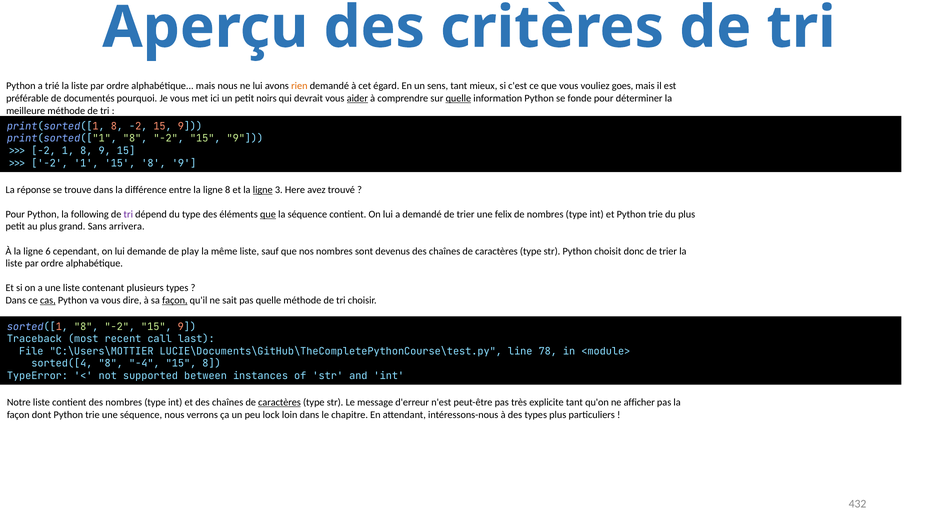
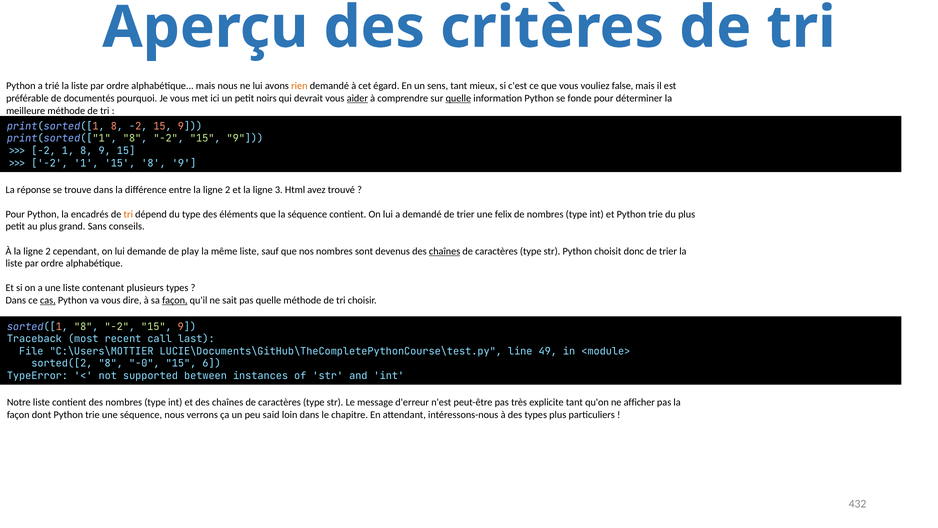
goes: goes -> false (623, 86)
entre la ligne 8: 8 -> 2 (228, 190)
ligne underline: present -> none (263, 190)
Here: Here -> Html (295, 190)
following: following -> encadrés (90, 214)
tri colour: purple -> orange (128, 214)
que underline: present -> none (268, 214)
arrivera: arrivera -> conseils (127, 226)
À la ligne 6: 6 -> 2 (48, 251)
chaînes underline: none -> present (445, 251)
78: 78 -> 49 (548, 351)
sorted([4: sorted([4 -> sorted([2 (62, 363)
-4: -4 -> -0 (144, 363)
8: 8 -> 6 (212, 363)
caractères underline: present -> none (280, 402)
lock: lock -> said (271, 415)
